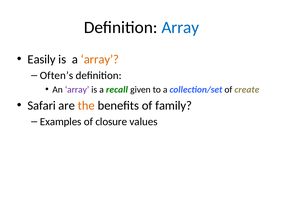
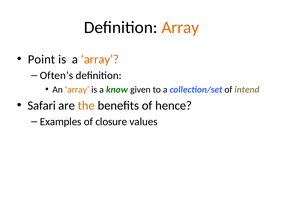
Array colour: blue -> orange (180, 27)
Easily: Easily -> Point (41, 59)
array colour: purple -> orange (77, 90)
recall: recall -> know (117, 90)
create: create -> intend (247, 90)
family: family -> hence (174, 106)
